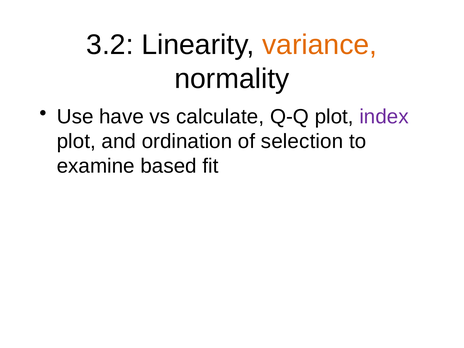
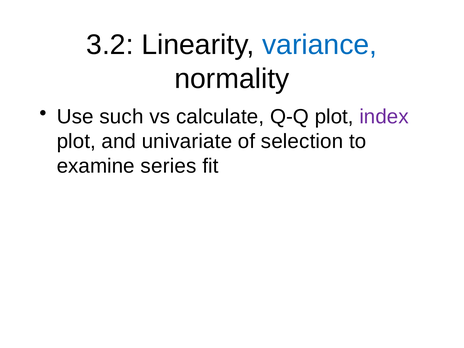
variance colour: orange -> blue (320, 45)
have: have -> such (121, 117)
ordination: ordination -> univariate (187, 141)
based: based -> series (169, 166)
